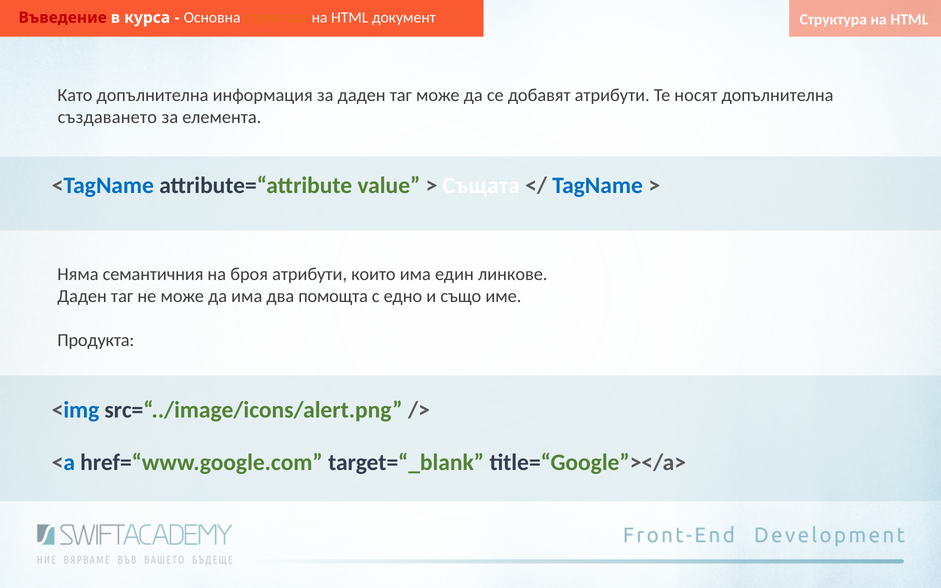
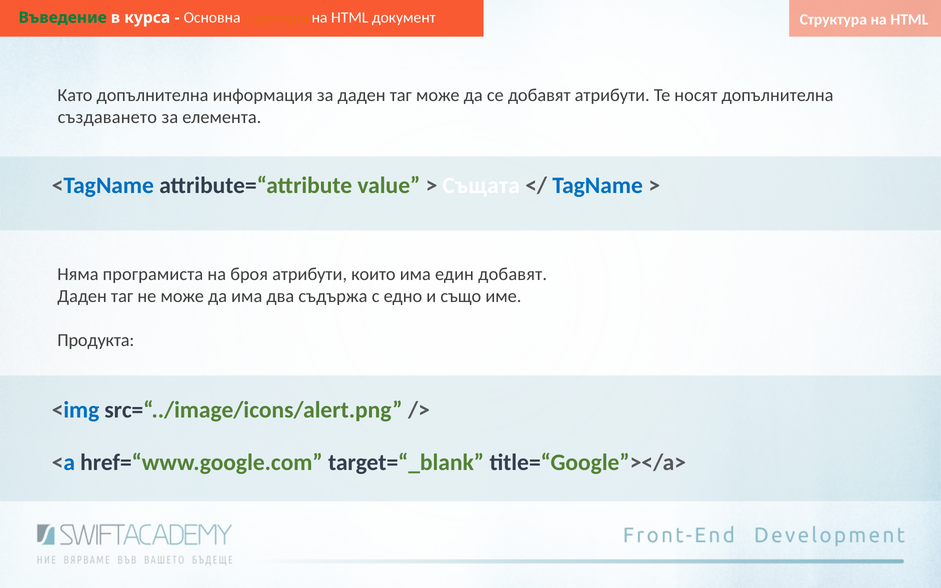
Въведение colour: red -> green (63, 18)
семантичния: семантичния -> програмиста (153, 274)
един линкове: линкове -> добавят (513, 274)
помощта: помощта -> съдържа (333, 296)
